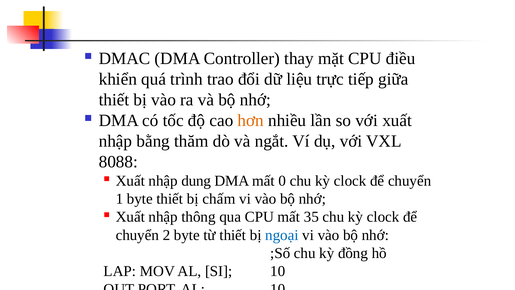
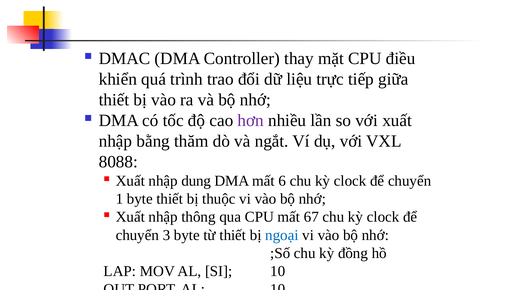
hơn colour: orange -> purple (251, 120)
0: 0 -> 6 (282, 181)
chấm: chấm -> thuộc (219, 199)
35: 35 -> 67 (311, 217)
chuyển 2: 2 -> 3 (166, 235)
